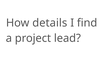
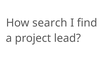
details: details -> search (50, 23)
